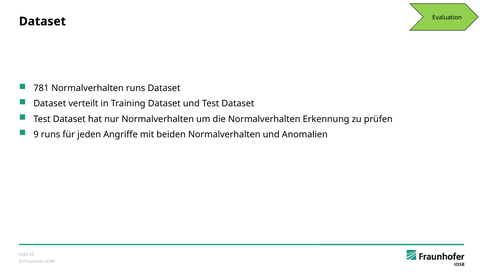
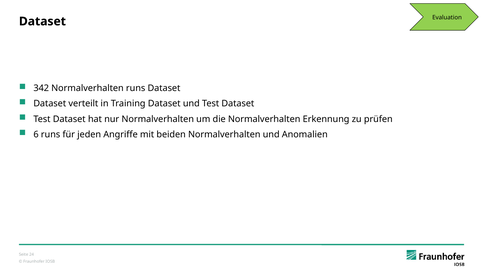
781: 781 -> 342 (41, 88)
9: 9 -> 6 (36, 134)
